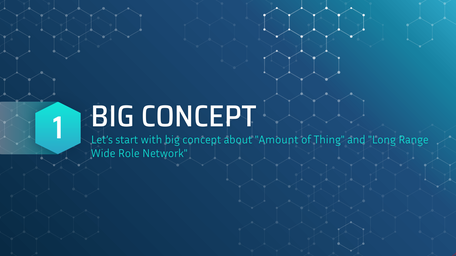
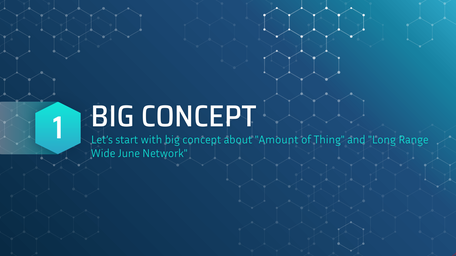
Role: Role -> June (129, 154)
